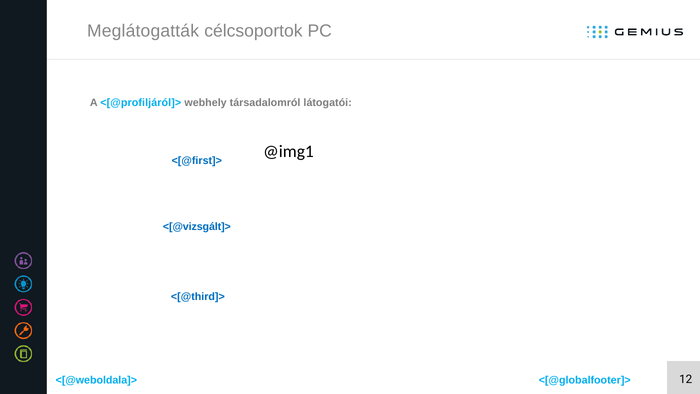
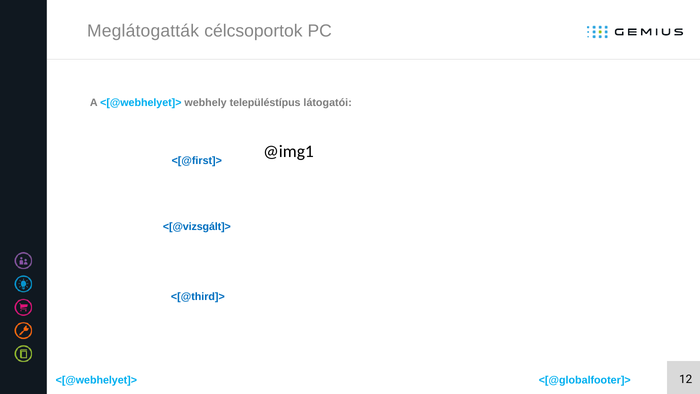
A <[@profiljáról]>: <[@profiljáról]> -> <[@webhelyet]> (141, 103)
társadalomról: társadalomról -> településtípus (265, 103)
<[@weboldala]>: <[@weboldala]> -> <[@webhelyet]> (96, 380)
